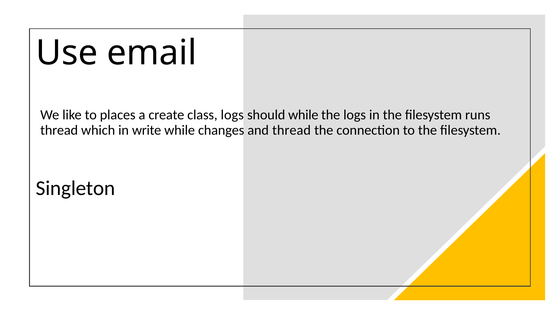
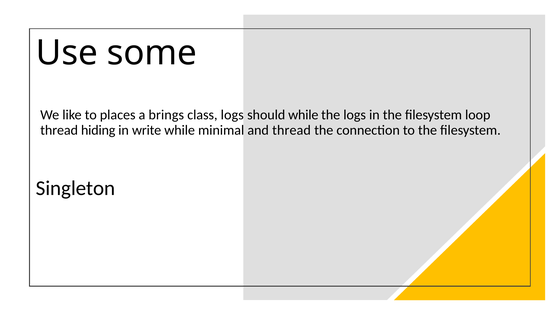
email: email -> some (152, 53)
create: create -> brings (166, 115)
runs: runs -> loop (478, 115)
which: which -> hiding (98, 130)
changes: changes -> minimal (221, 130)
